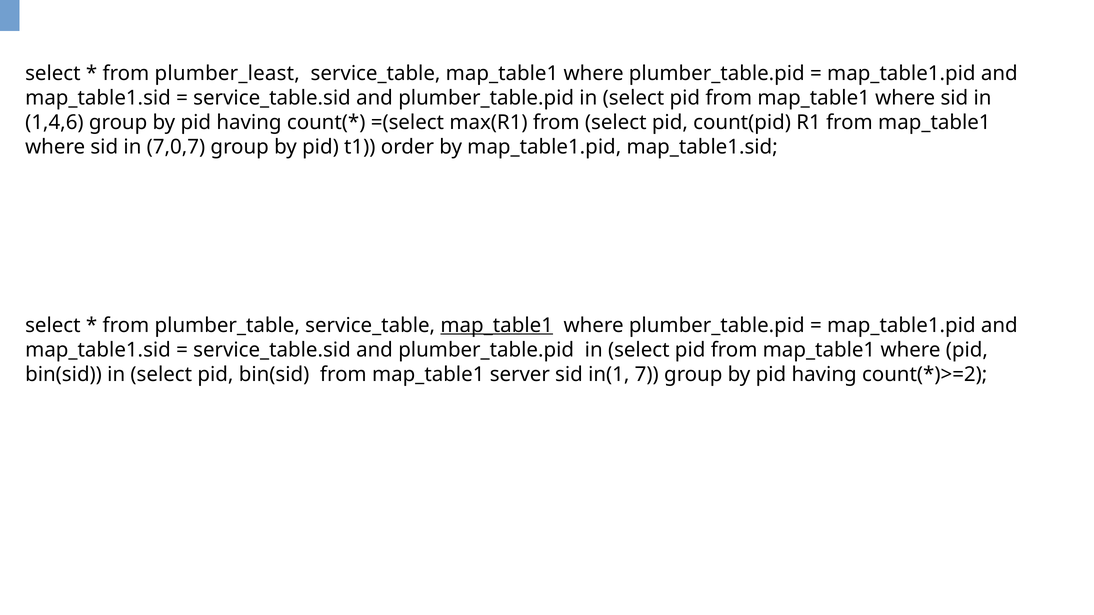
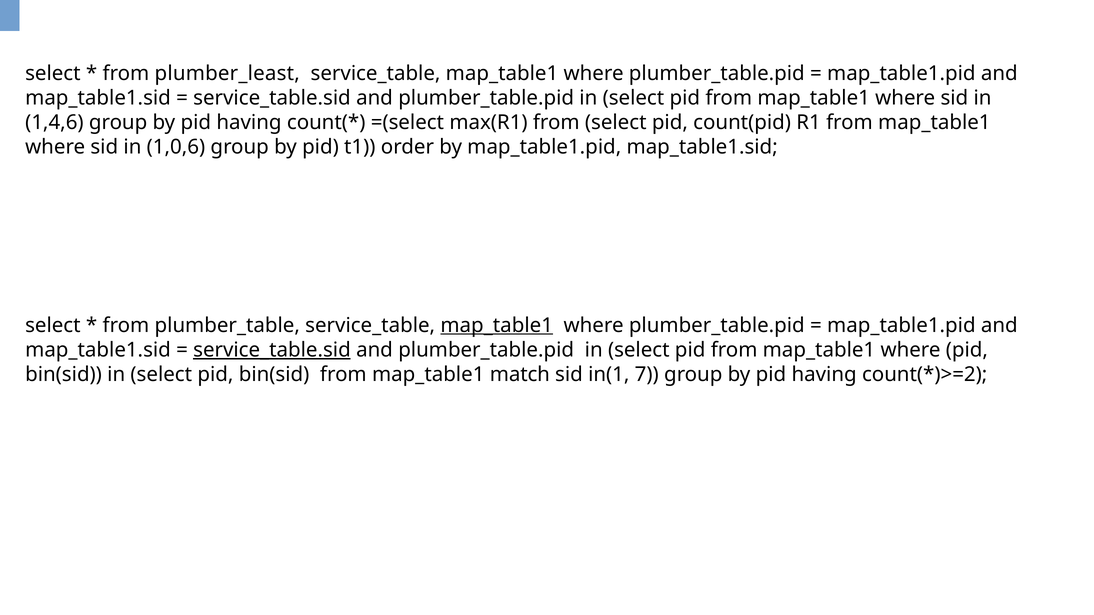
7,0,7: 7,0,7 -> 1,0,6 (176, 147)
service_table.sid underline: none -> present (272, 350)
server: server -> match (520, 375)
